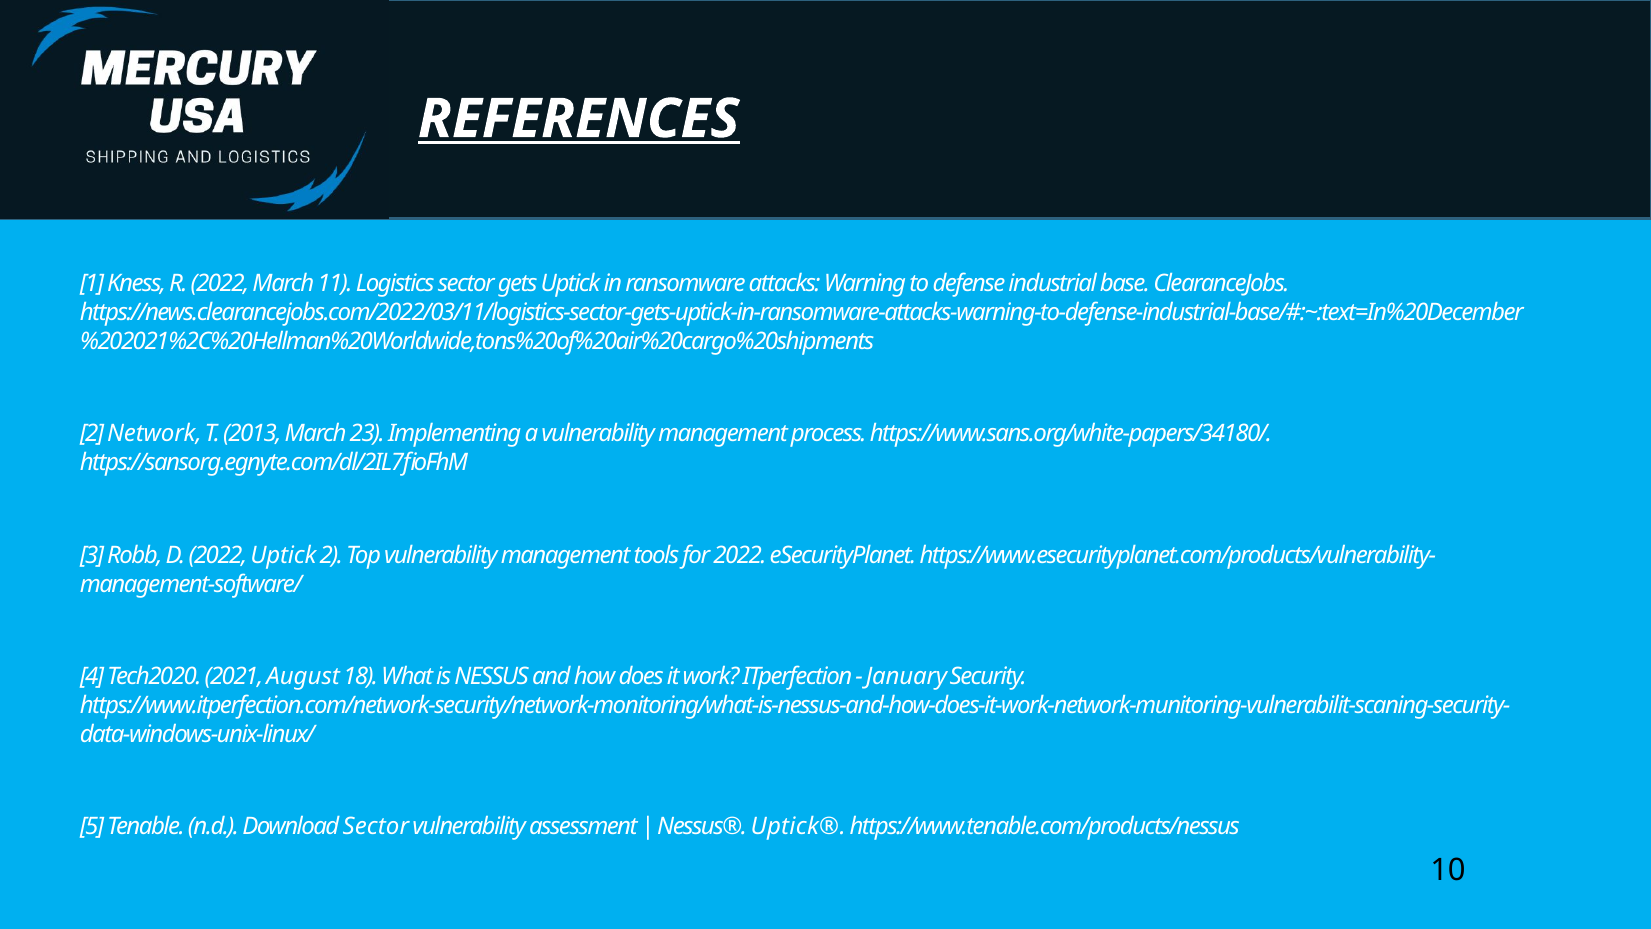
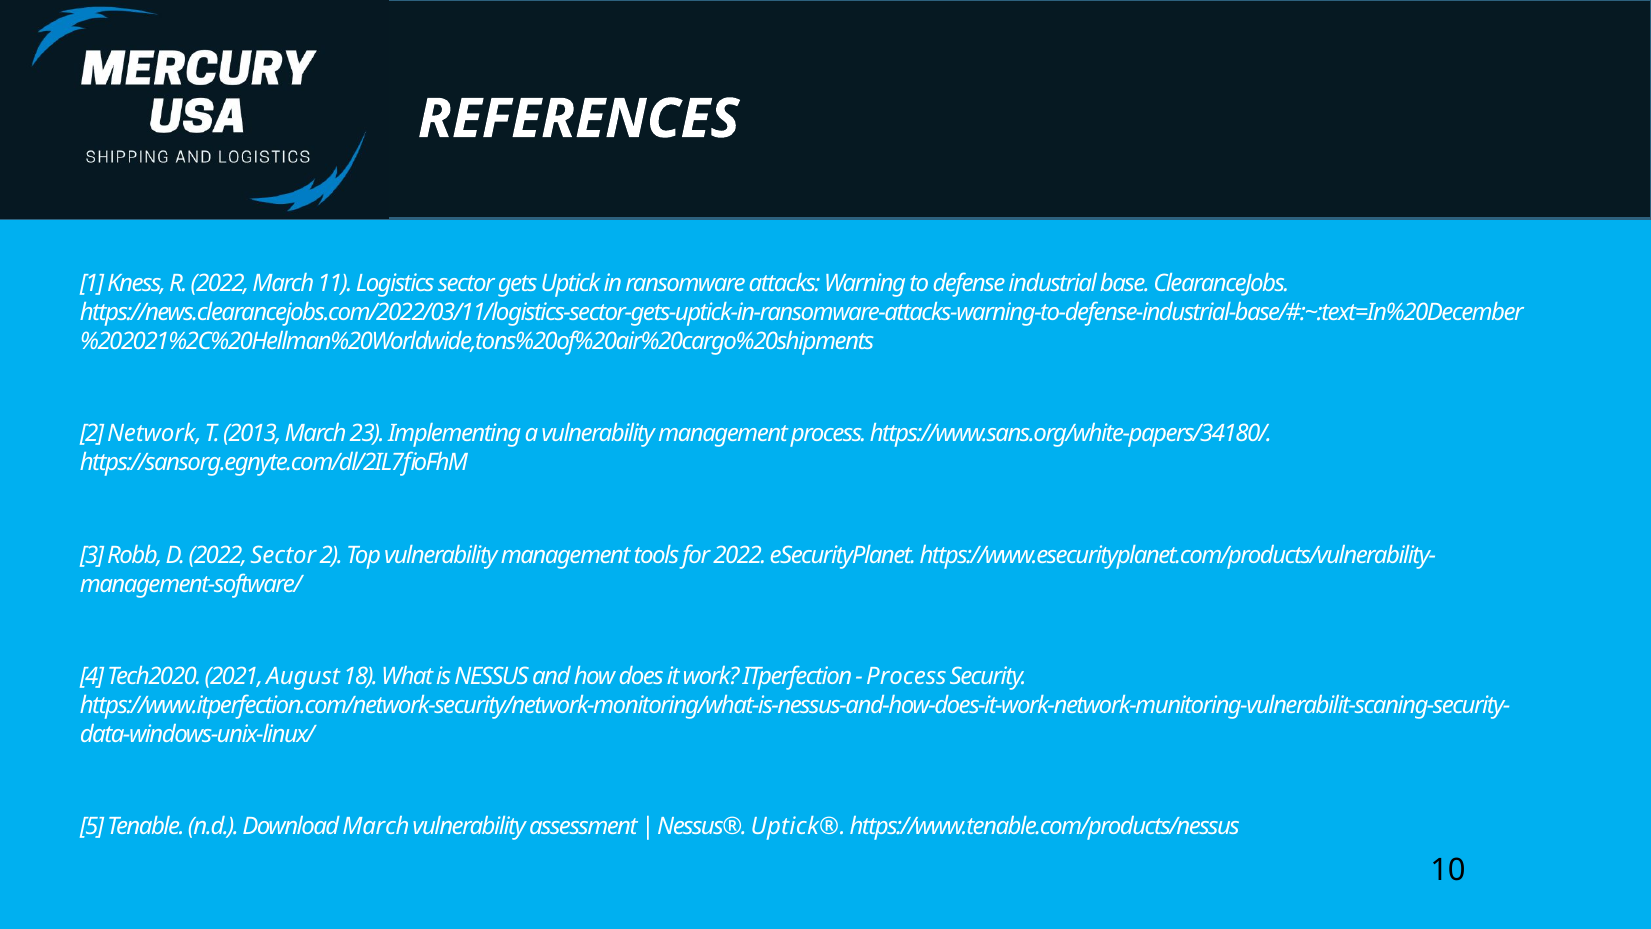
REFERENCES underline: present -> none (579, 119)
2022 Uptick: Uptick -> Sector (283, 555)
January: January -> Process (906, 676)
Download Sector: Sector -> March (376, 826)
